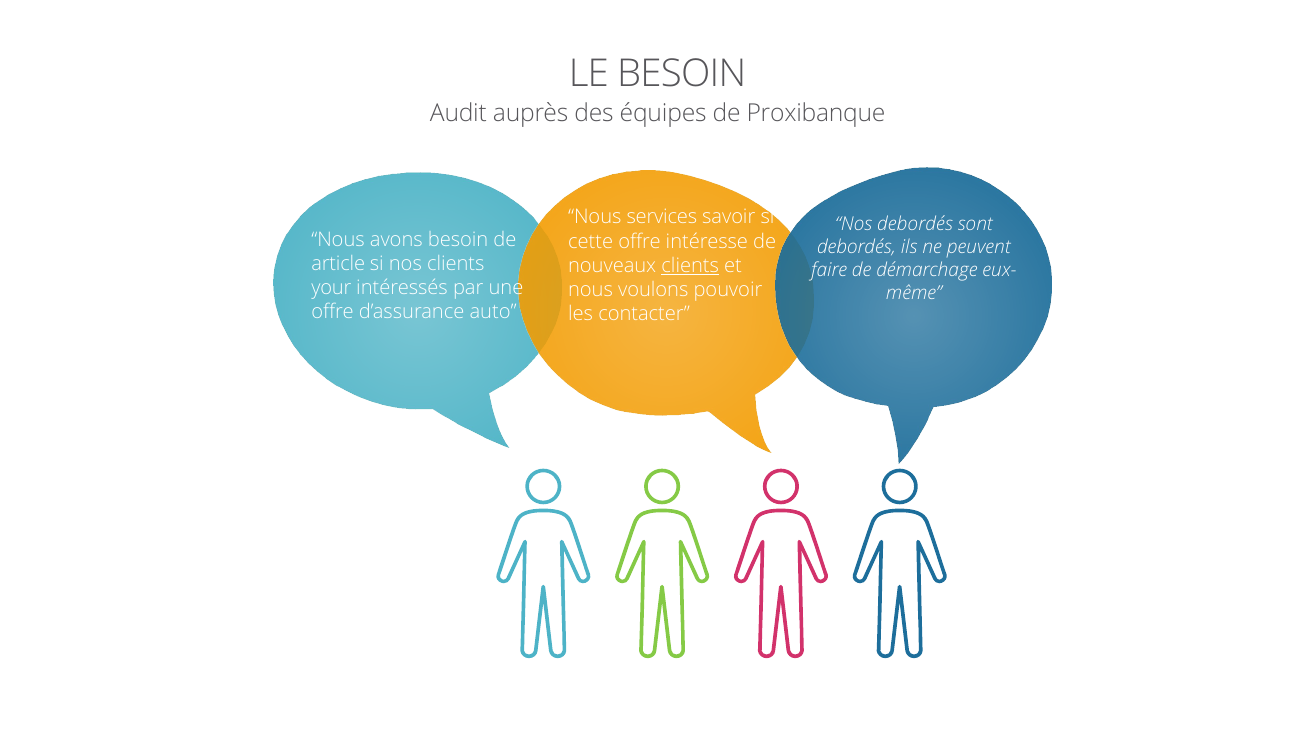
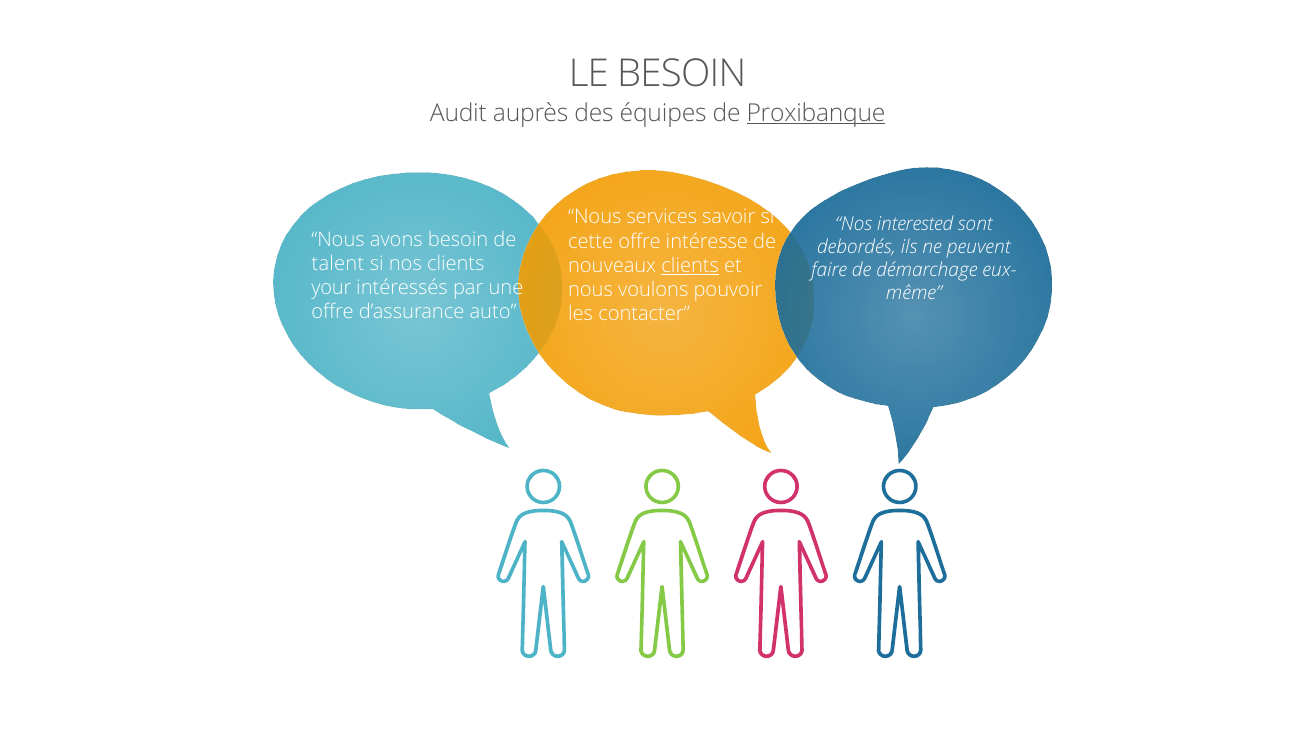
Proxibanque underline: none -> present (816, 113)
Nos debordés: debordés -> interested (915, 224)
article: article -> talent (338, 264)
